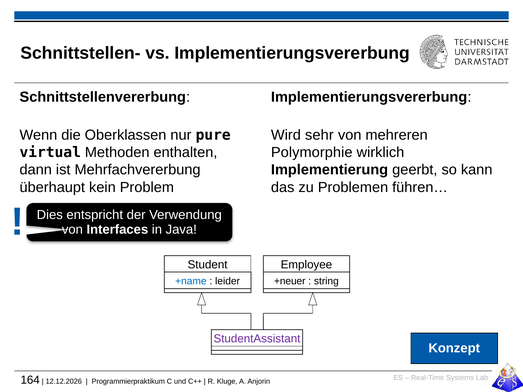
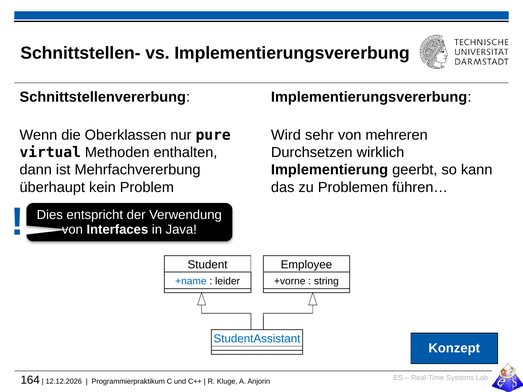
Polymorphie: Polymorphie -> Durchsetzen (312, 152)
+neuer: +neuer -> +vorne (290, 281)
StudentAssistant colour: purple -> blue (257, 339)
